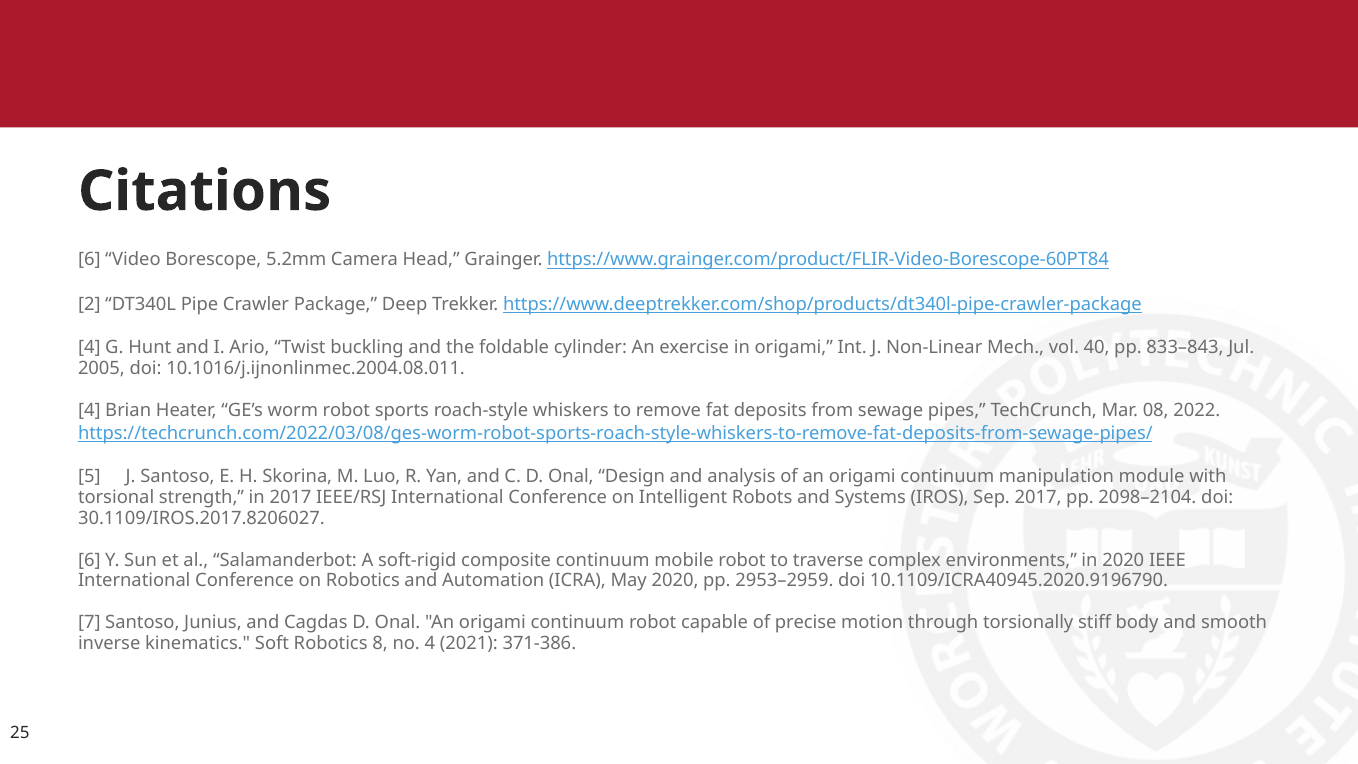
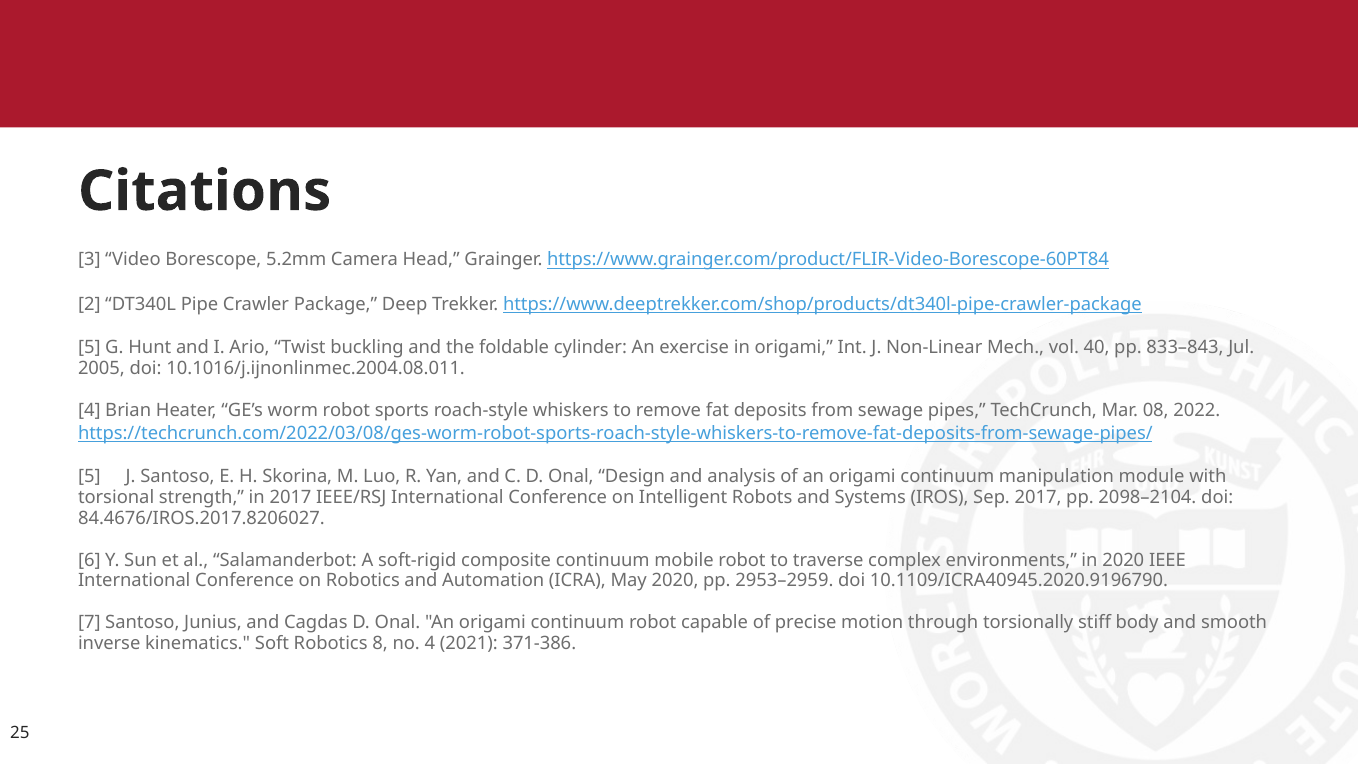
6: 6 -> 3 (89, 260)
4: 4 -> 5 (89, 347)
30.1109/IROS.2017.8206027: 30.1109/IROS.2017.8206027 -> 84.4676/IROS.2017.8206027 (201, 518)
